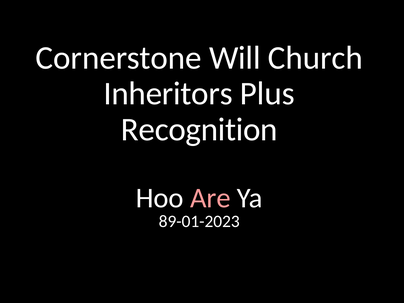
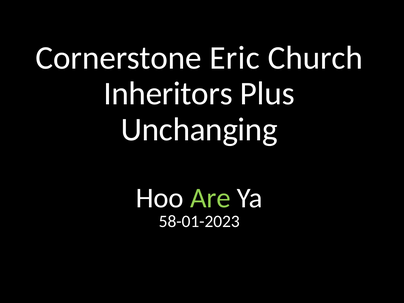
Will: Will -> Eric (235, 58)
Recognition: Recognition -> Unchanging (199, 129)
Are colour: pink -> light green (210, 198)
89-01-2023: 89-01-2023 -> 58-01-2023 (199, 221)
